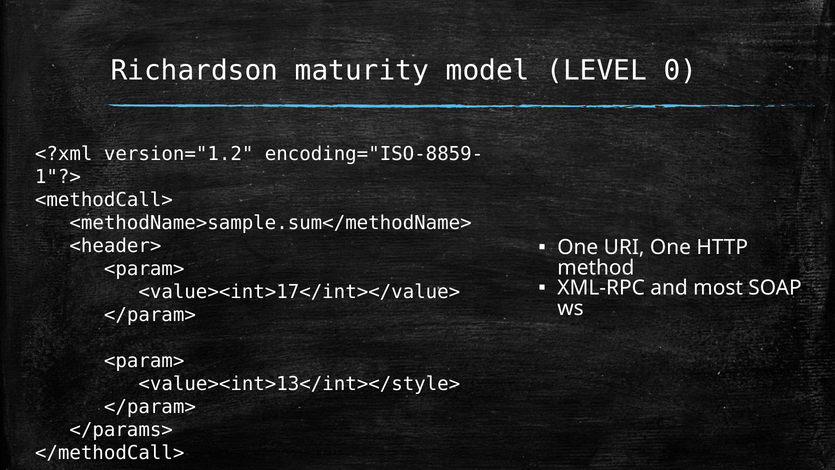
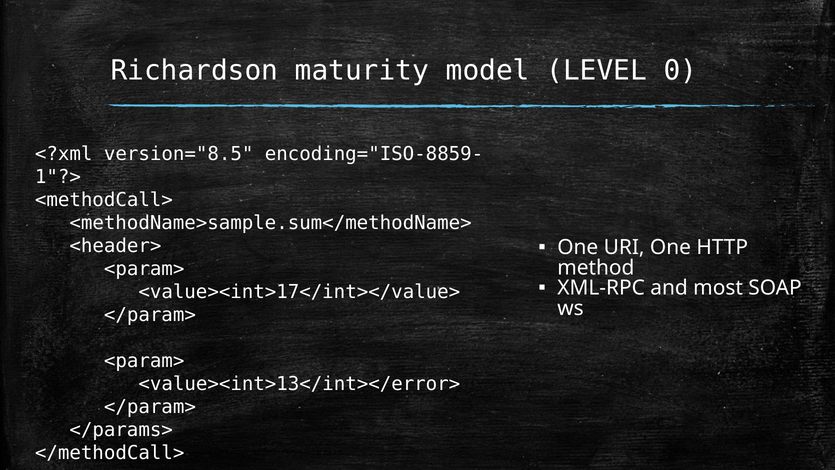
version="1.2: version="1.2 -> version="8.5 (179, 154)
<value><int>13</int></style>: <value><int>13</int></style> -> <value><int>13</int></error> (299, 384)
